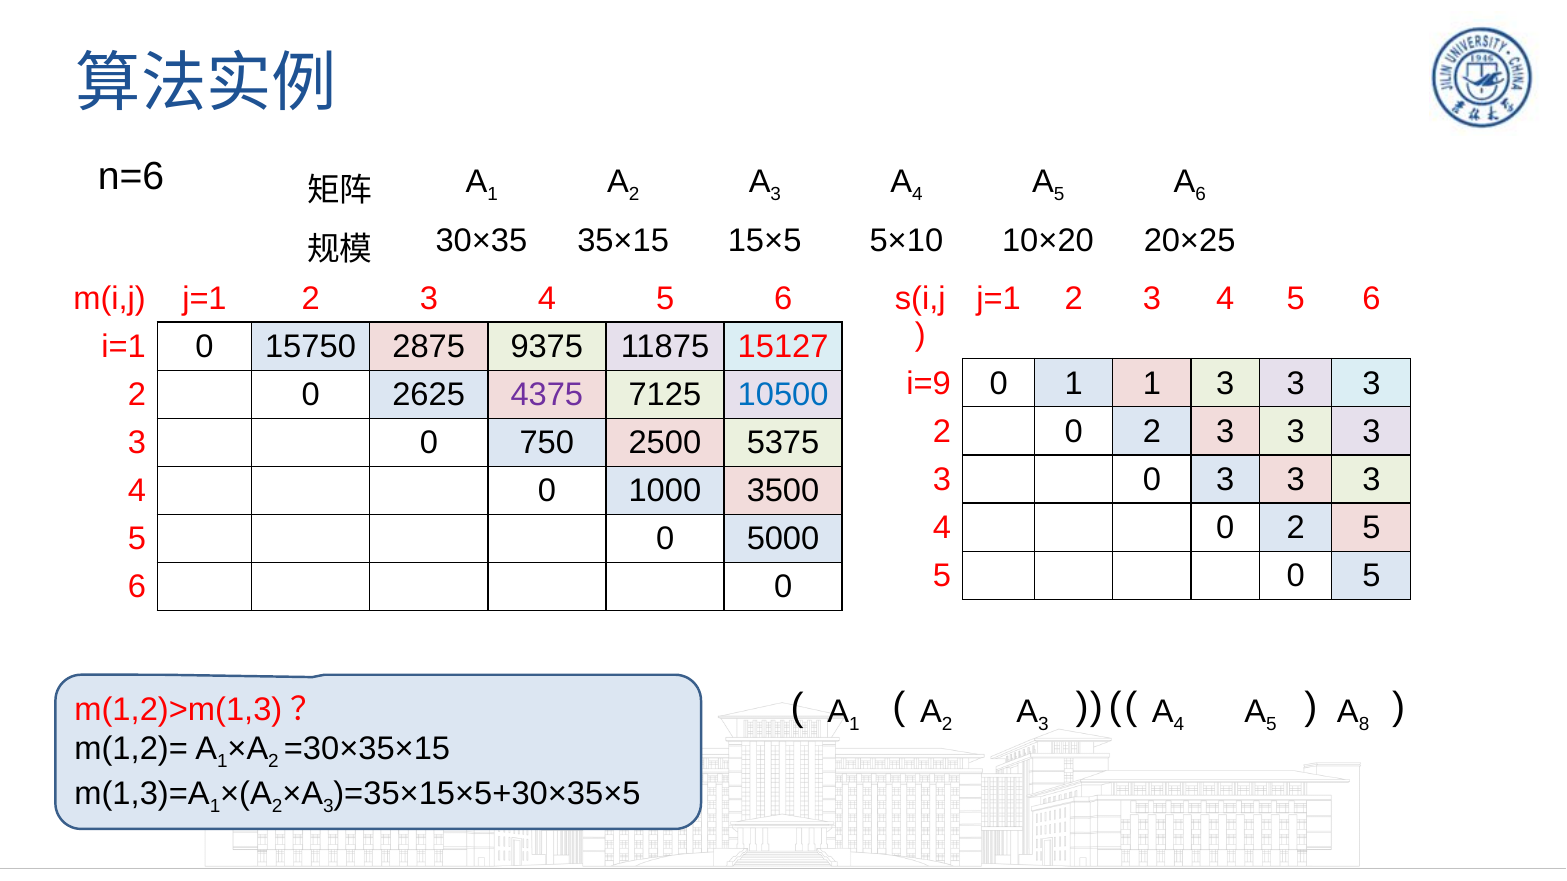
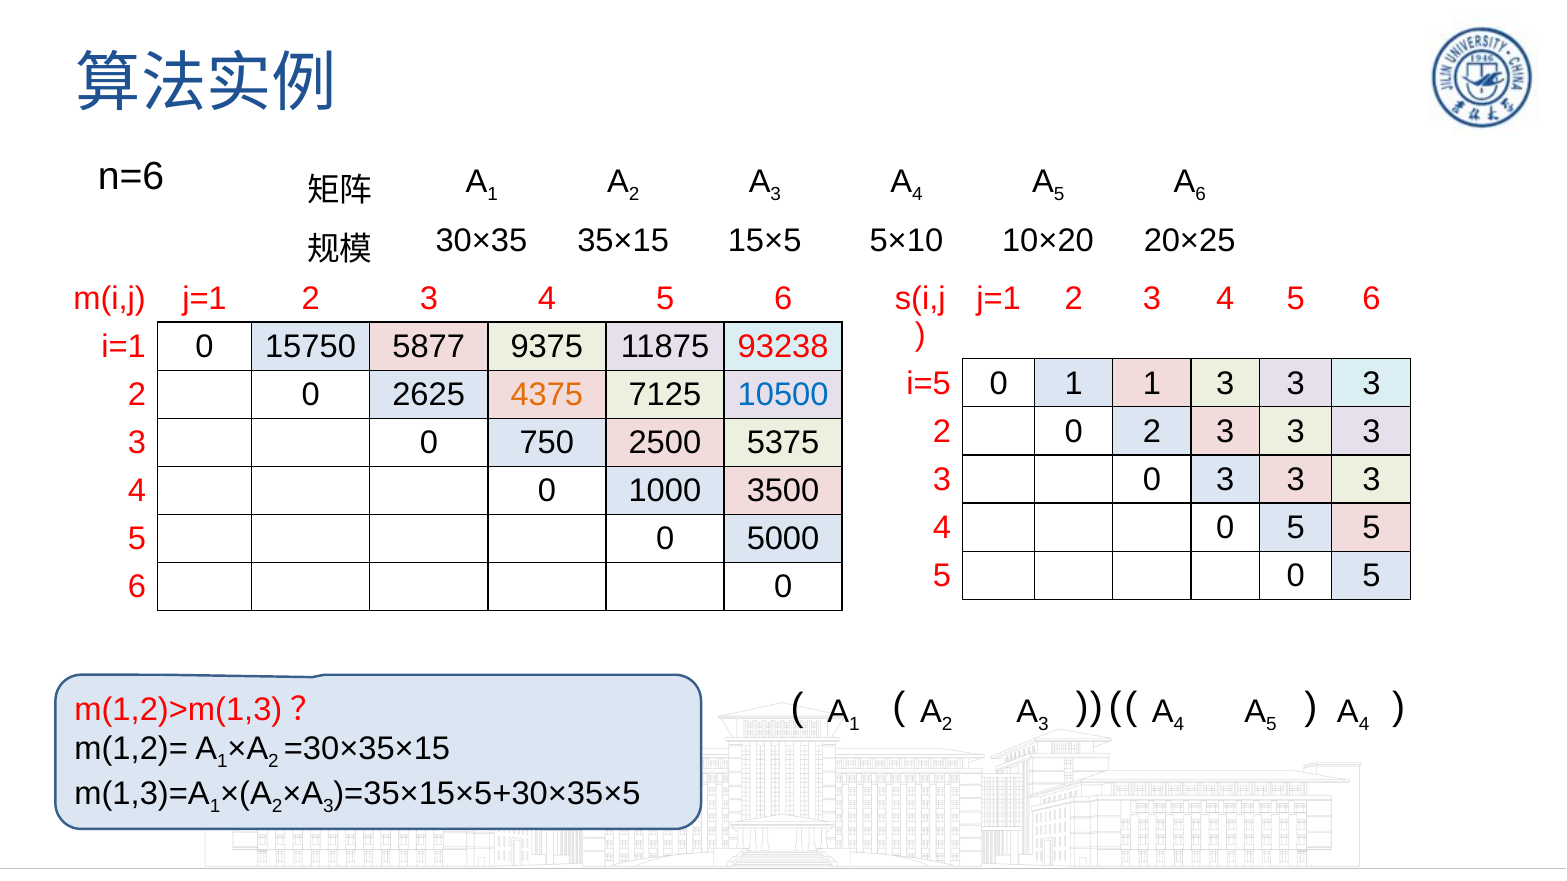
2875: 2875 -> 5877 (429, 347)
15127: 15127 -> 93238 (783, 347)
i=9: i=9 -> i=5 (929, 383)
4375 colour: purple -> orange (547, 395)
4 0 2: 2 -> 5 (1296, 528)
8: 8 -> 4 (1364, 725)
